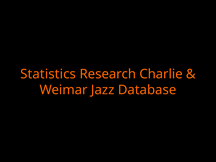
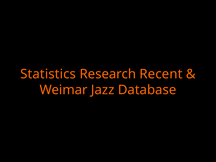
Charlie: Charlie -> Recent (161, 74)
